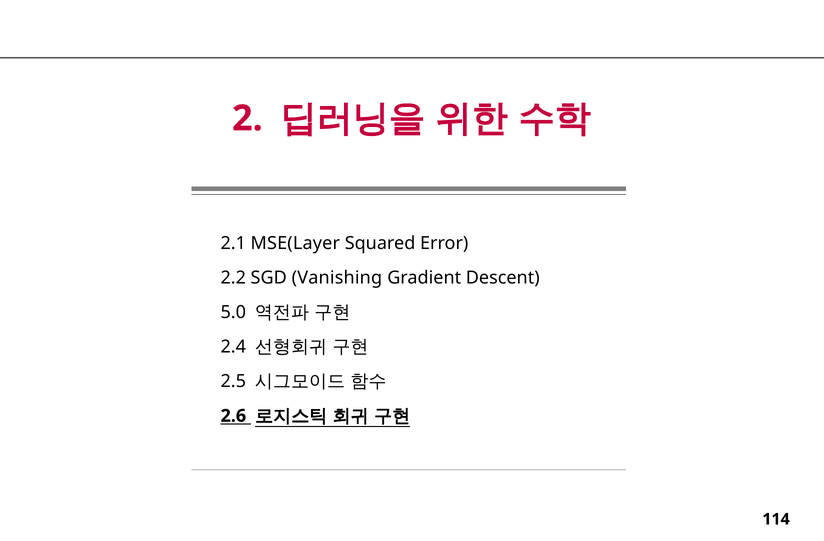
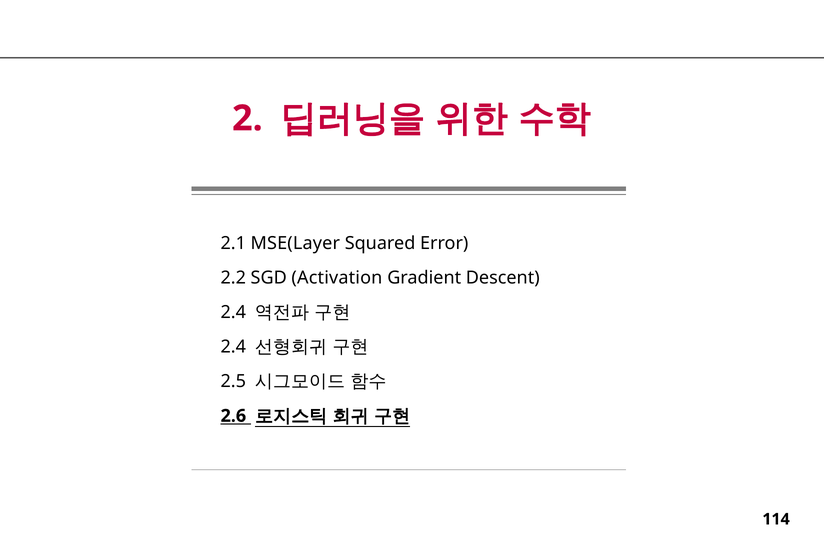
Vanishing: Vanishing -> Activation (337, 278)
5.0: 5.0 -> 2.4 (233, 313)
